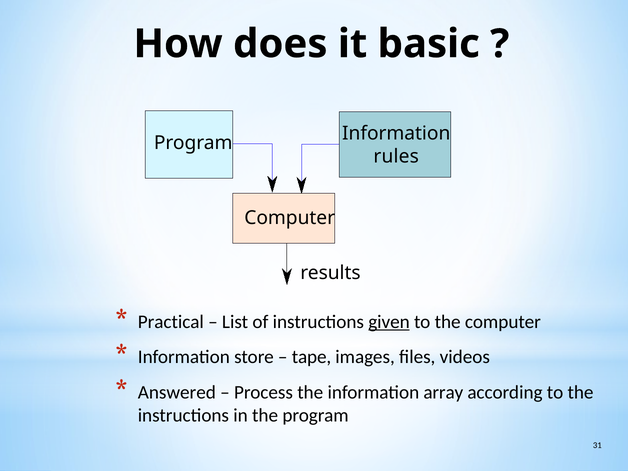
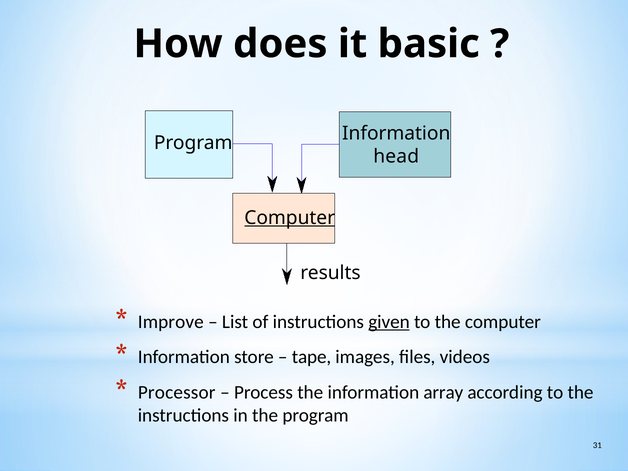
rules: rules -> head (396, 156)
Computer underline: none -> present (290, 218)
Practical: Practical -> Improve (171, 322)
Answered: Answered -> Processor (177, 392)
